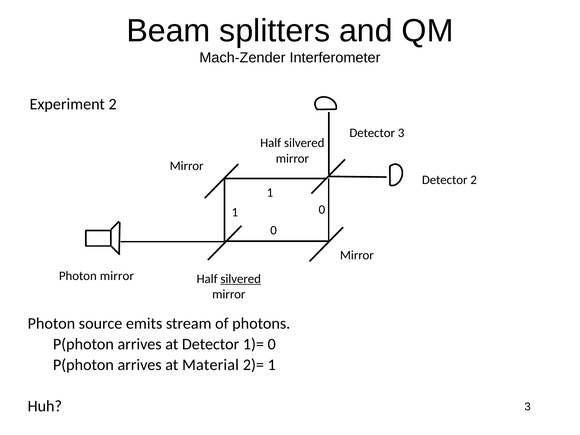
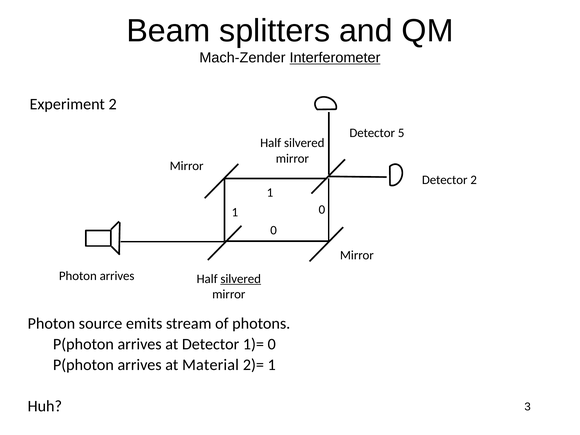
Interferometer underline: none -> present (335, 58)
Detector 3: 3 -> 5 (401, 133)
Photon mirror: mirror -> arrives (117, 276)
